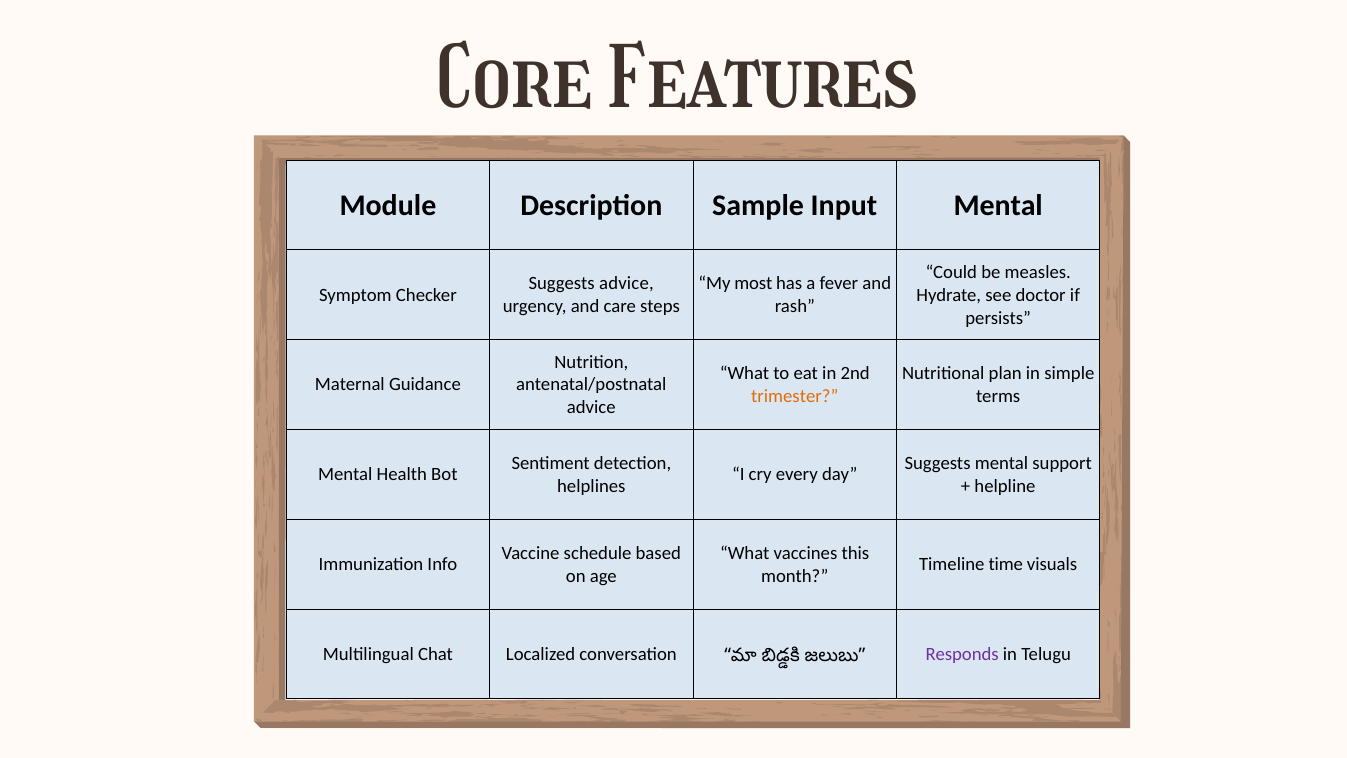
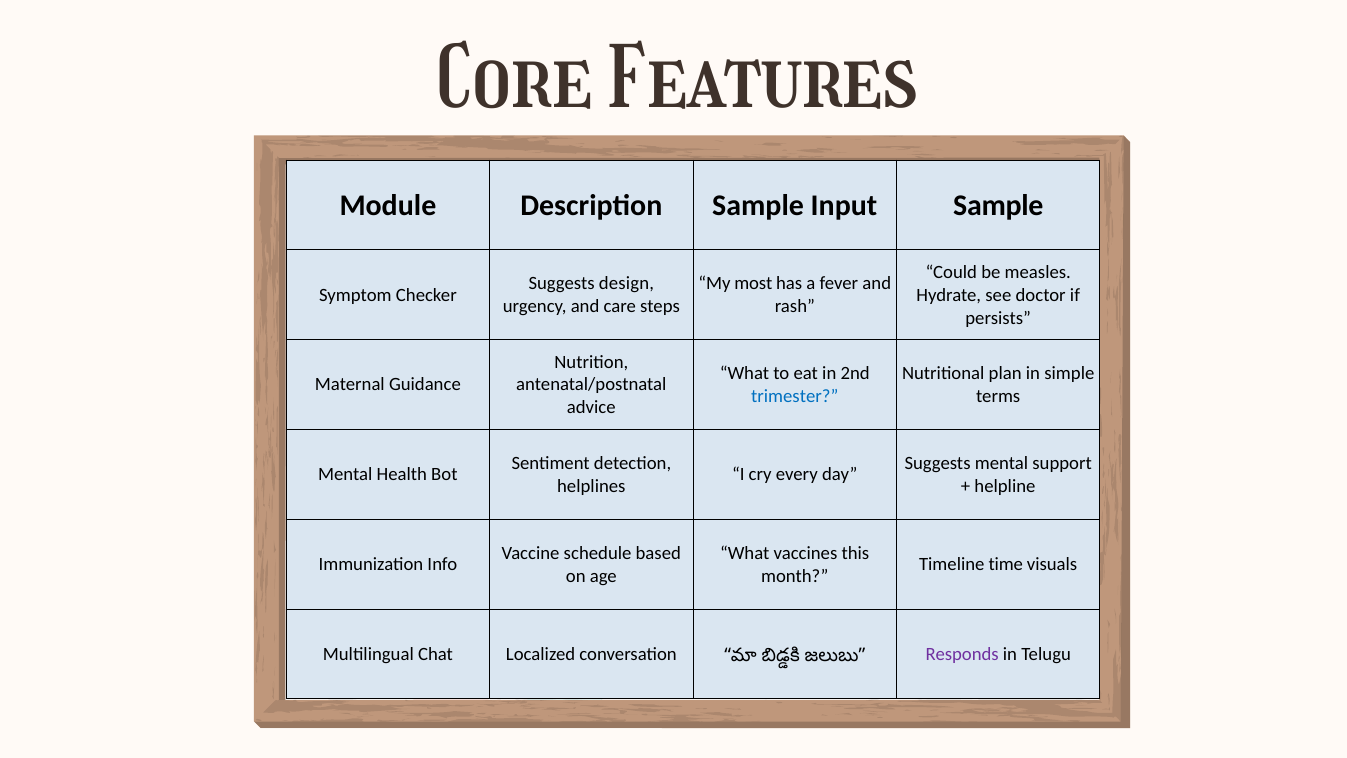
Input Mental: Mental -> Sample (998, 205)
Suggests advice: advice -> design (626, 283)
trimester colour: orange -> blue (795, 396)
